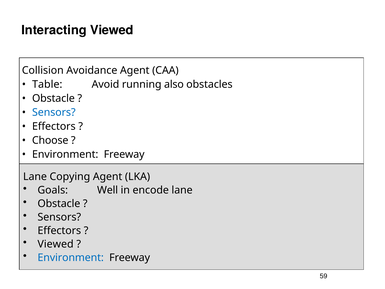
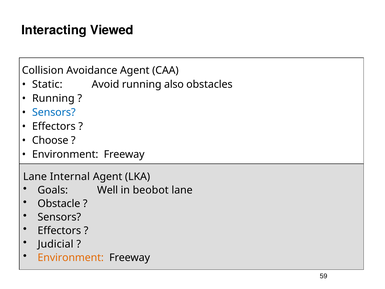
Table: Table -> Static (47, 84)
Obstacle: Obstacle -> Running (53, 98)
Copying: Copying -> Internal (70, 176)
encode: encode -> beobot (151, 190)
Viewed: Viewed -> Judicial (56, 244)
Environment colour: blue -> orange (71, 257)
